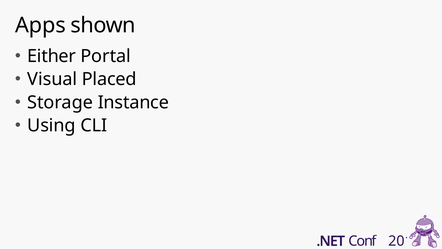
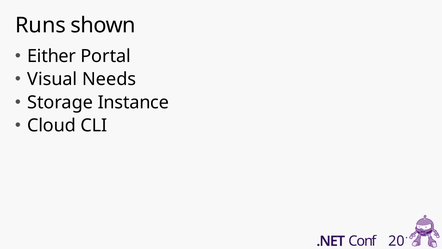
Apps: Apps -> Runs (40, 25)
Placed: Placed -> Needs (109, 79)
Using: Using -> Cloud (52, 125)
